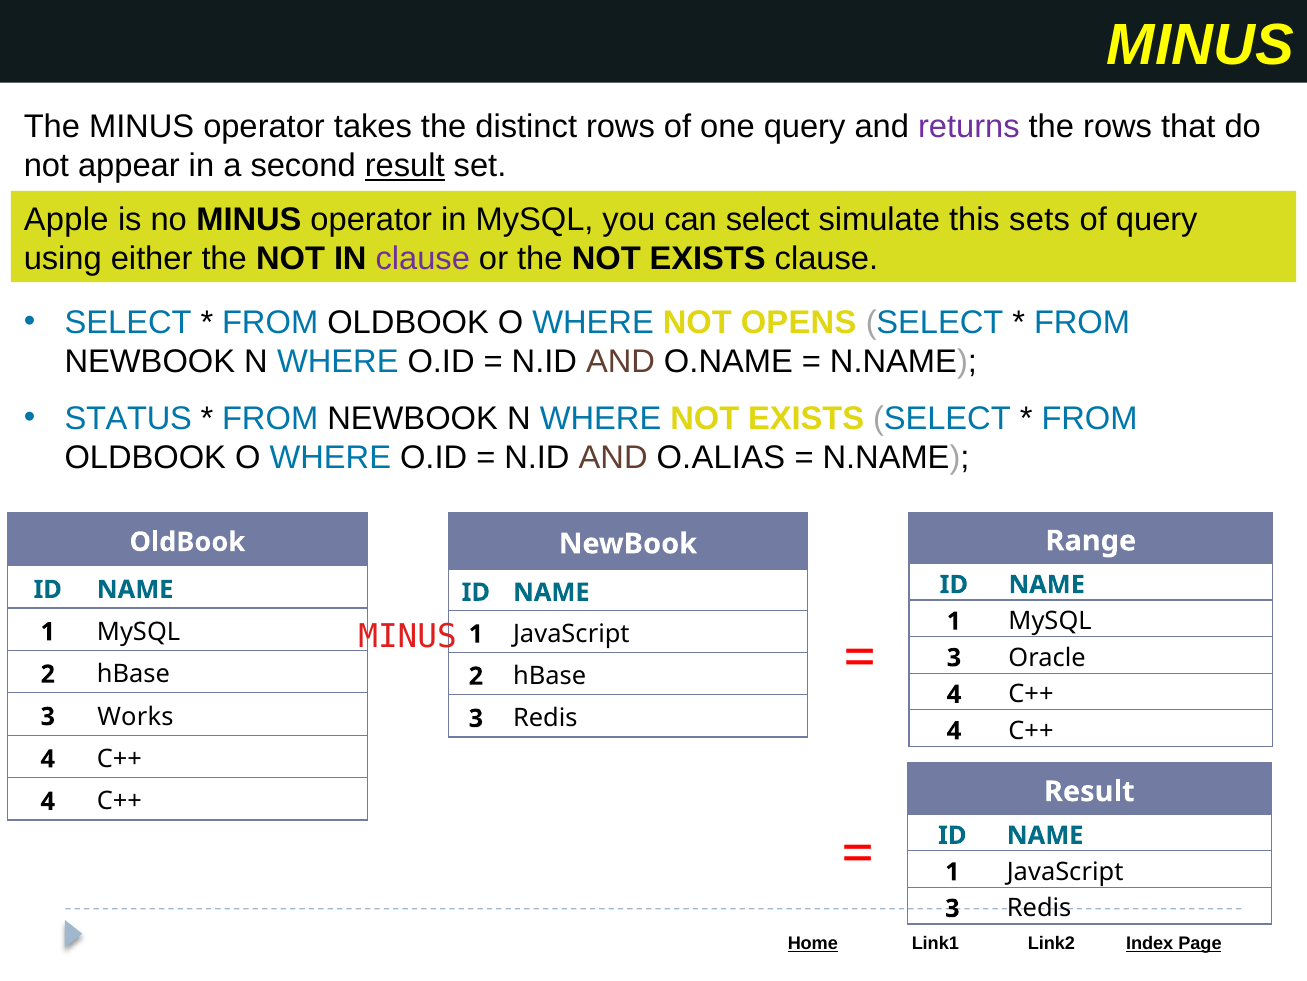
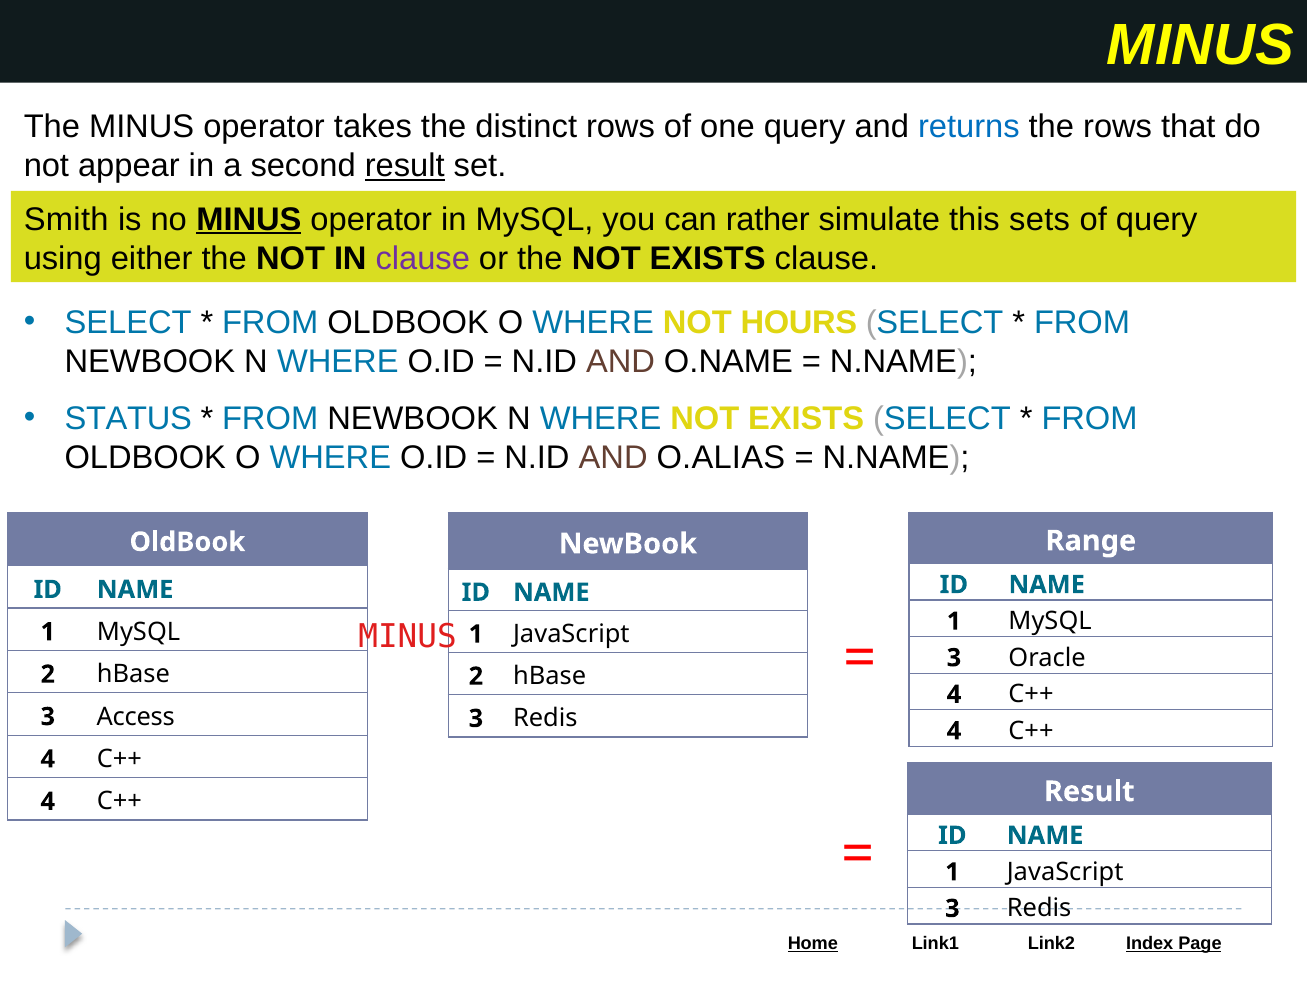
returns colour: purple -> blue (969, 126)
Apple: Apple -> Smith (66, 219)
MINUS underline: none -> present (249, 219)
can select: select -> rather (768, 219)
OPENS: OPENS -> HOURS (799, 322)
Works: Works -> Access (136, 716)
